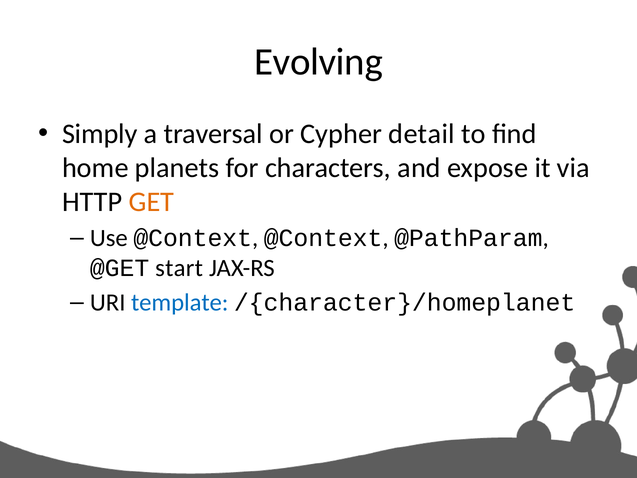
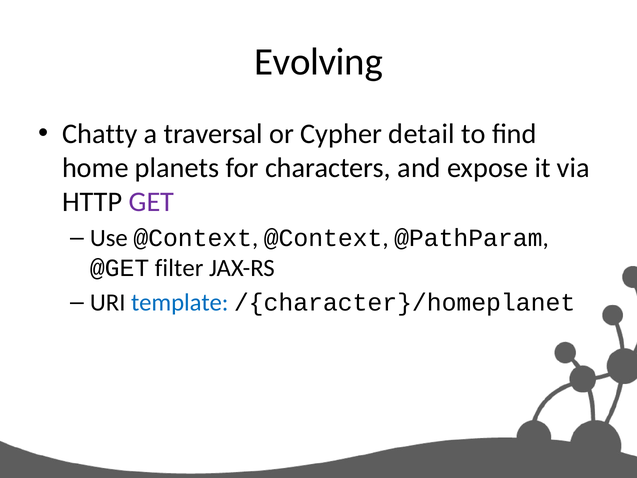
Simply: Simply -> Chatty (100, 134)
GET colour: orange -> purple (151, 202)
start: start -> filter (179, 268)
